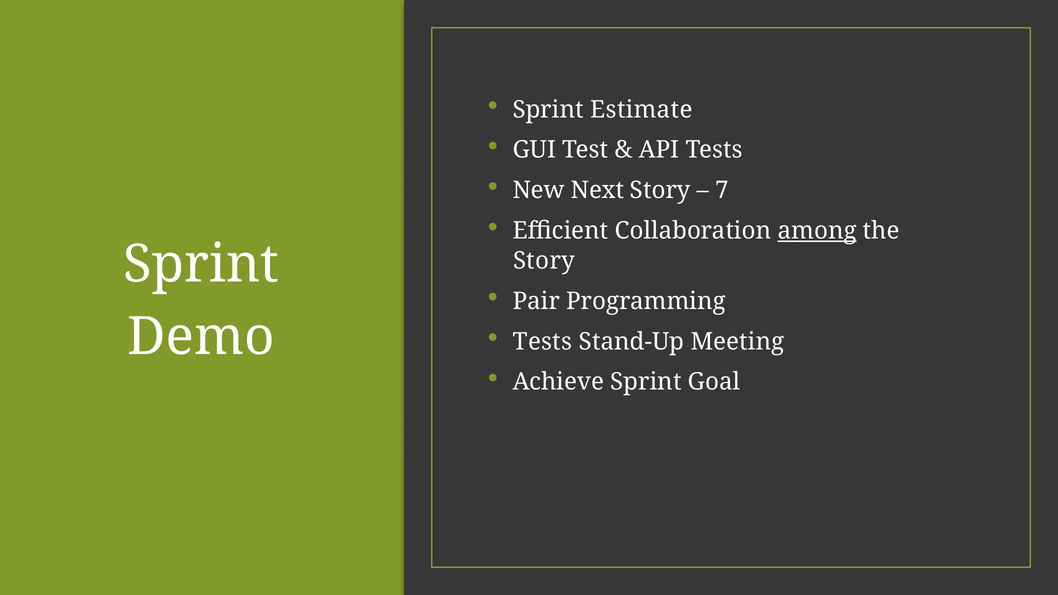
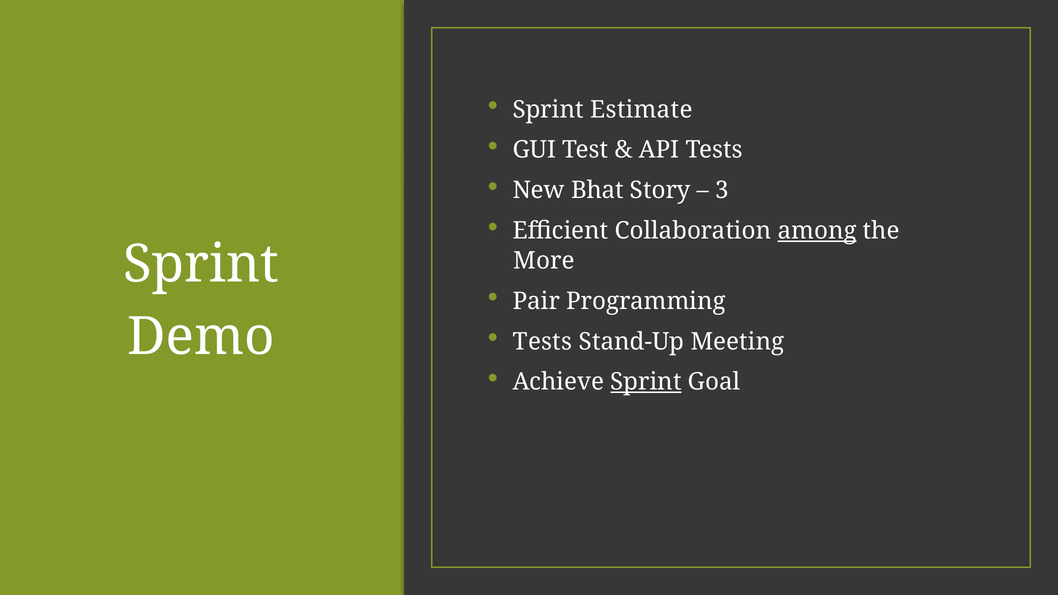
Next: Next -> Bhat (597, 190)
7: 7 -> 3 (722, 190)
Story: Story -> More (544, 261)
Sprint underline: none -> present (646, 382)
